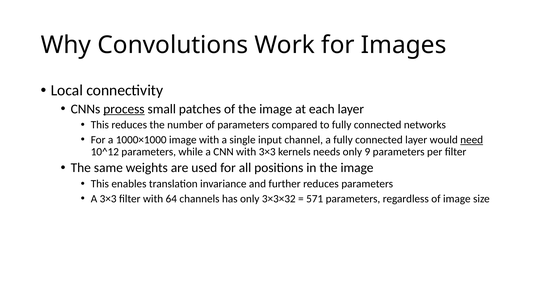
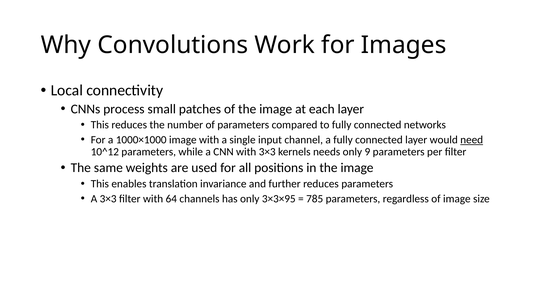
process underline: present -> none (124, 109)
3×3×32: 3×3×32 -> 3×3×95 (279, 198)
571: 571 -> 785 (315, 198)
